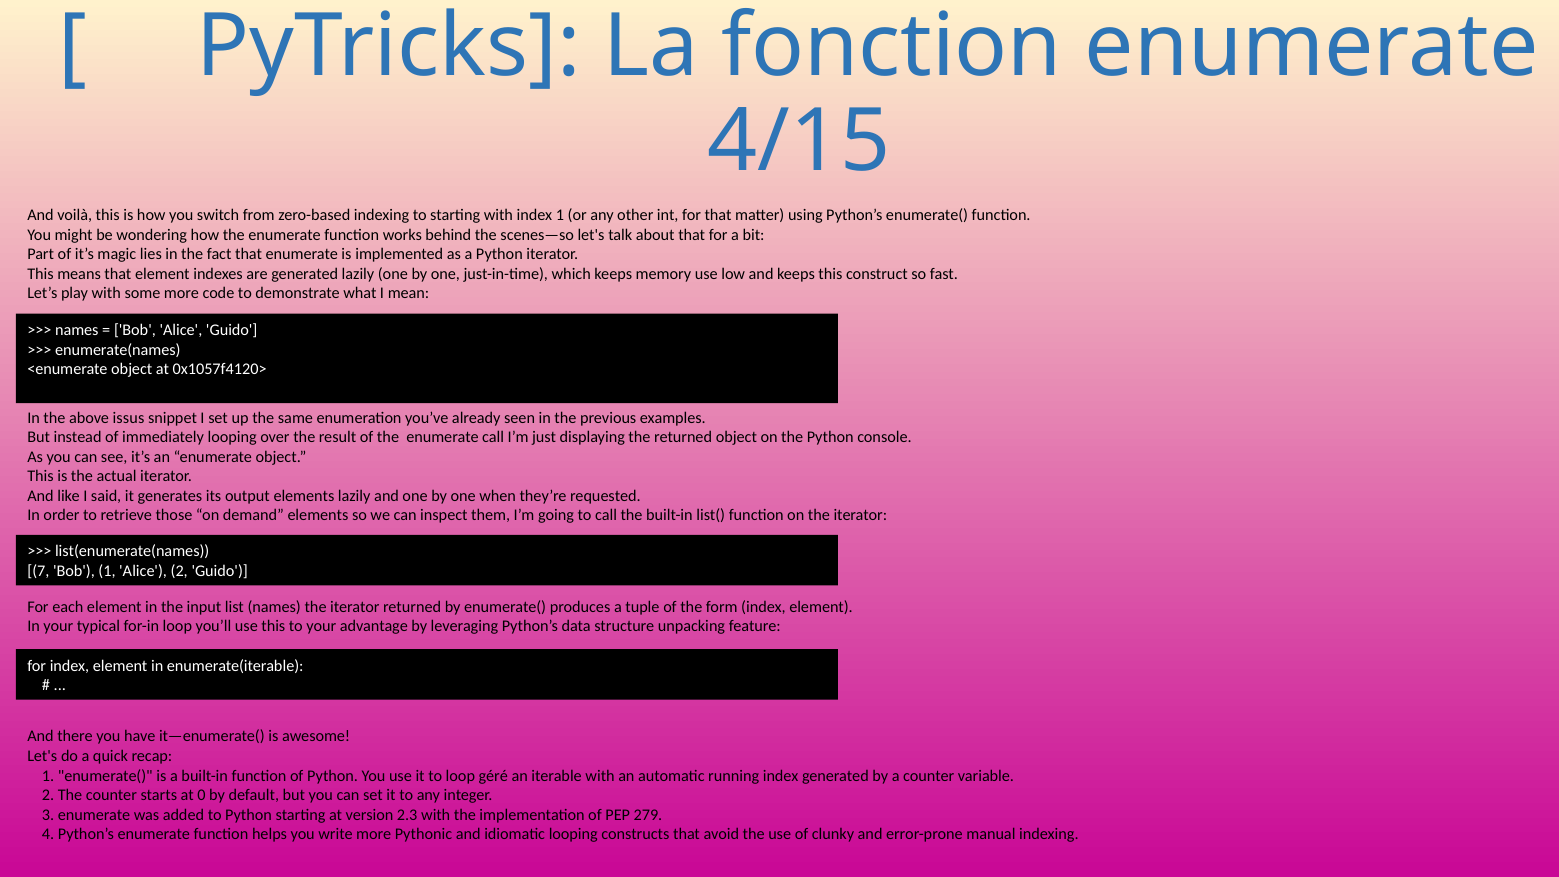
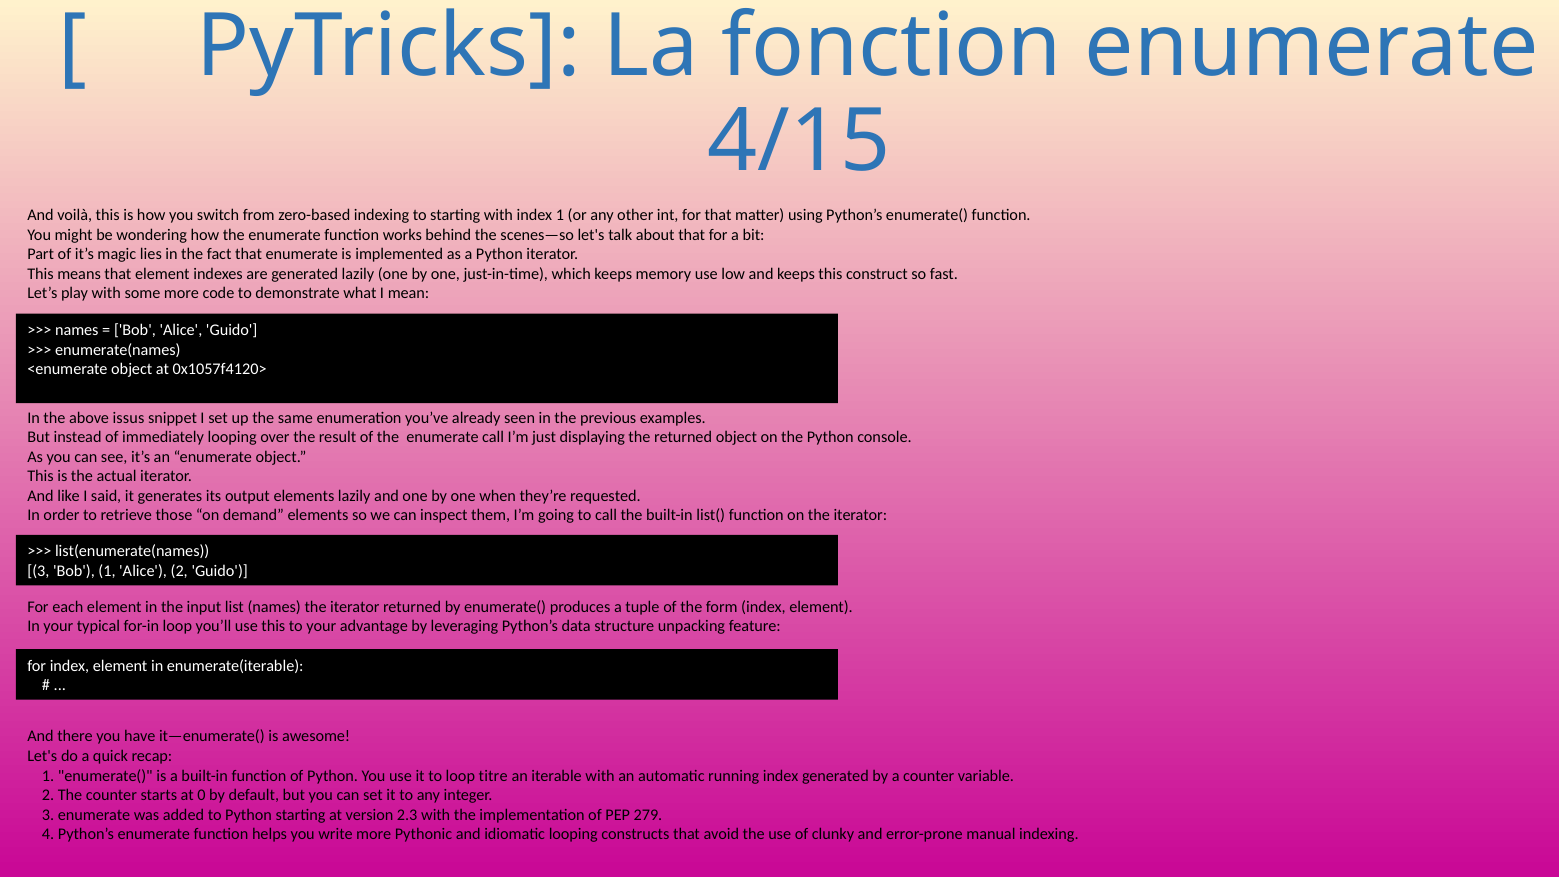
7: 7 -> 3 (38, 571)
géré: géré -> titre (493, 776)
